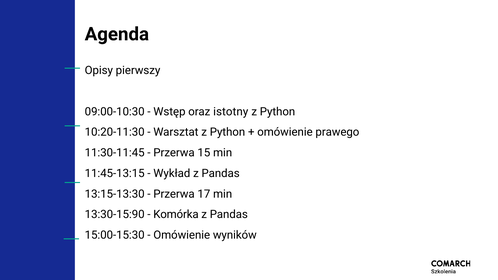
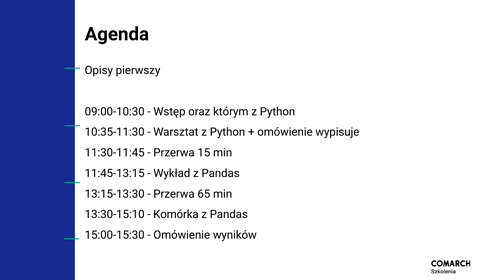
istotny: istotny -> którym (231, 112)
10:20-11:30: 10:20-11:30 -> 10:35-11:30 (115, 132)
prawego: prawego -> wypisuje (337, 132)
17: 17 -> 65 (204, 194)
13:30-15:90: 13:30-15:90 -> 13:30-15:10 (115, 215)
